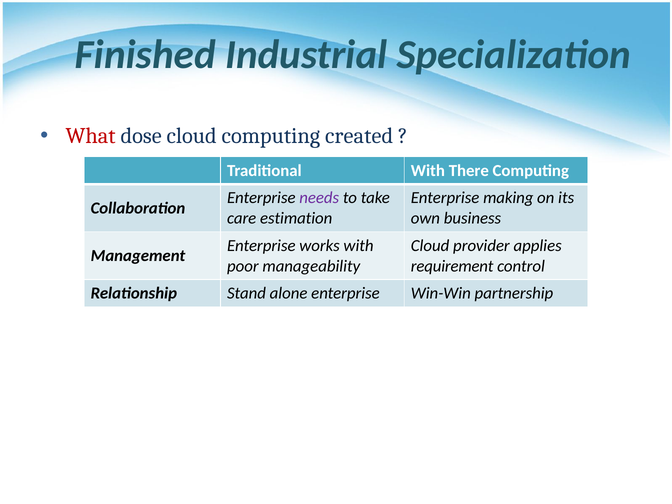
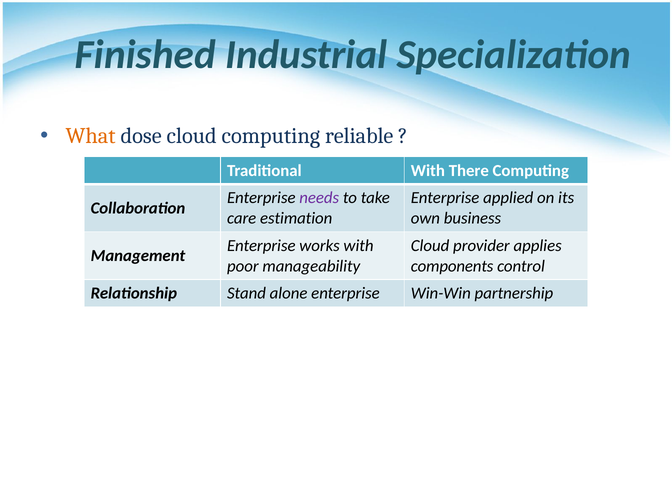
What colour: red -> orange (91, 136)
created: created -> reliable (359, 136)
making: making -> applied (508, 198)
requirement: requirement -> components (452, 266)
